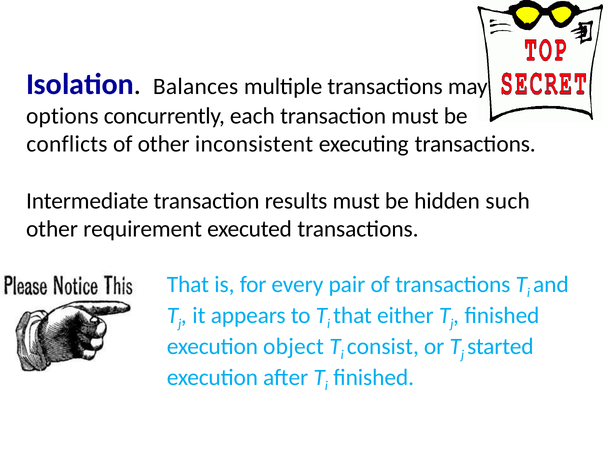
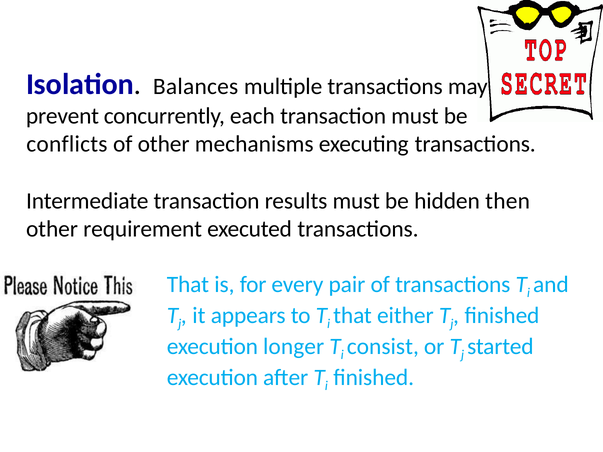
options: options -> prevent (63, 116)
inconsistent: inconsistent -> mechanisms (254, 144)
such: such -> then (508, 201)
object: object -> longer (294, 347)
